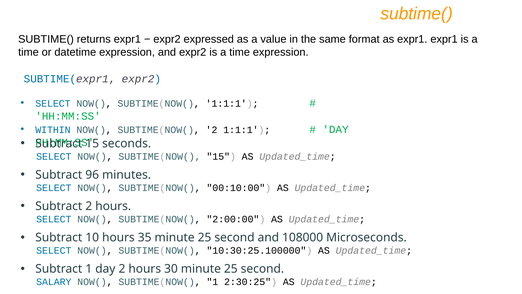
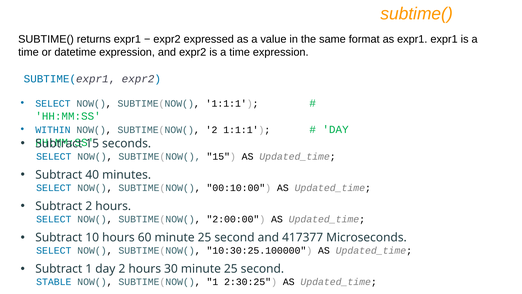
96: 96 -> 40 (92, 175)
35: 35 -> 60 (145, 237)
108000: 108000 -> 417377 (303, 237)
SALARY: SALARY -> STABLE (54, 282)
